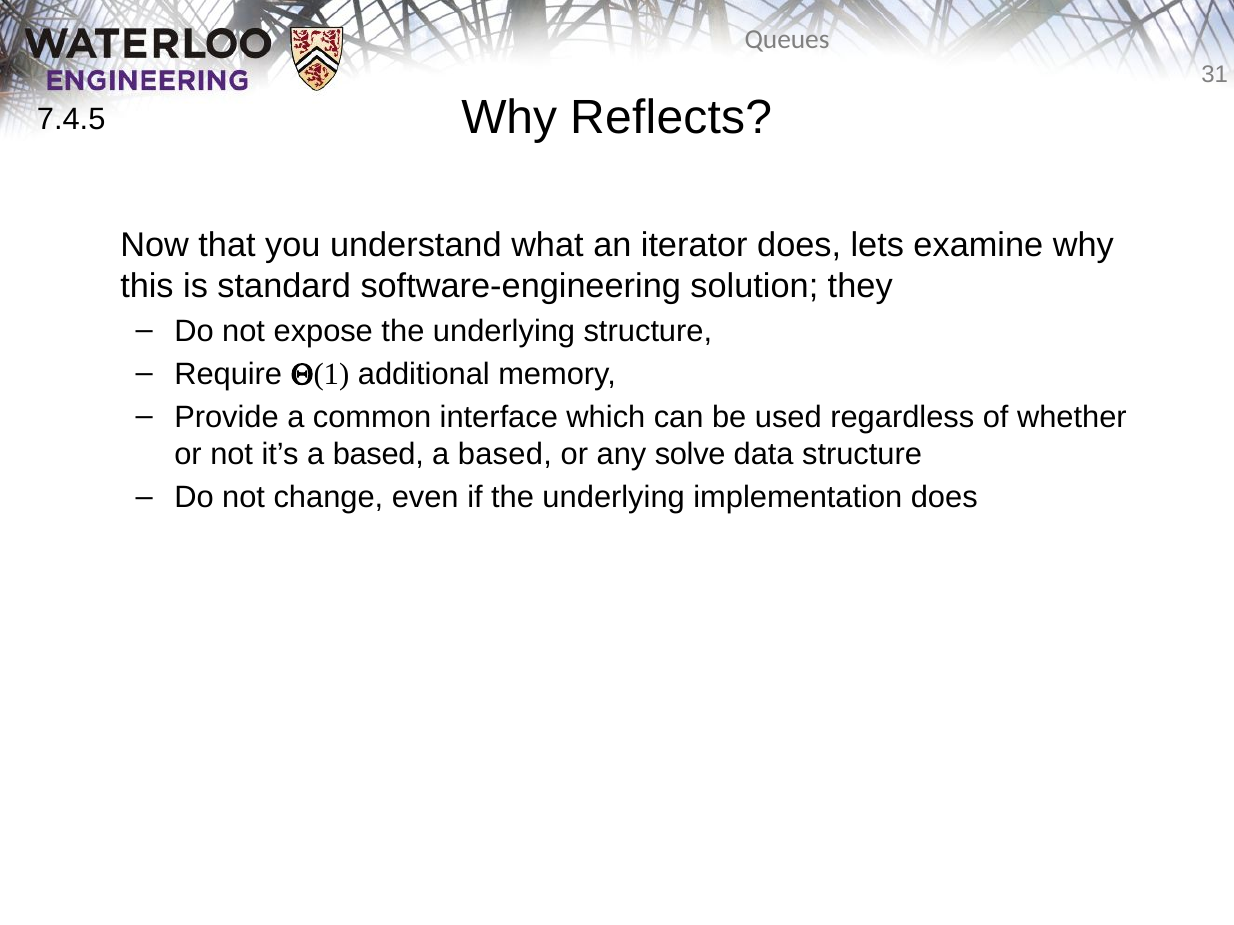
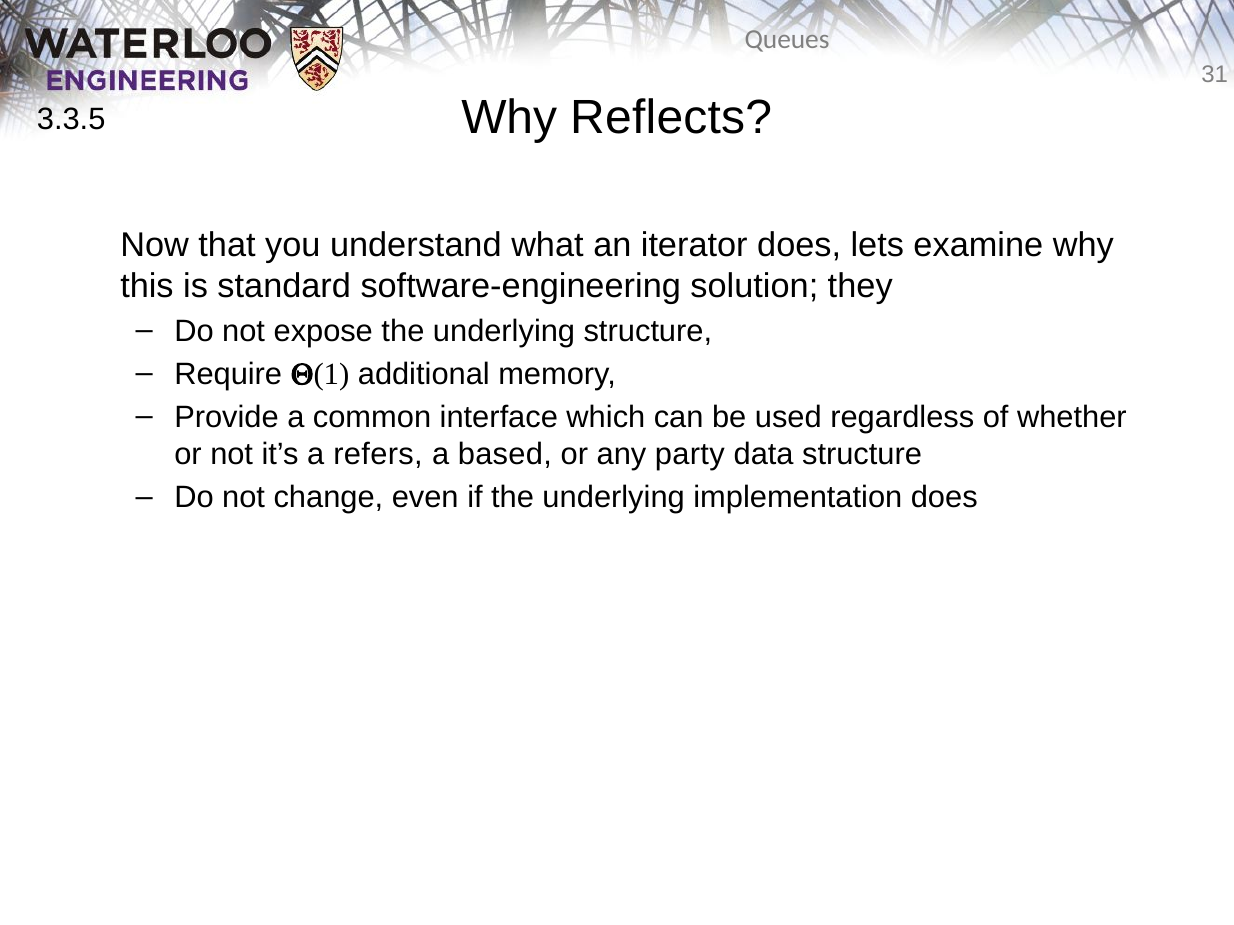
7.4.5: 7.4.5 -> 3.3.5 (71, 119)
it’s a based: based -> refers (378, 455)
solve: solve -> party (690, 455)
